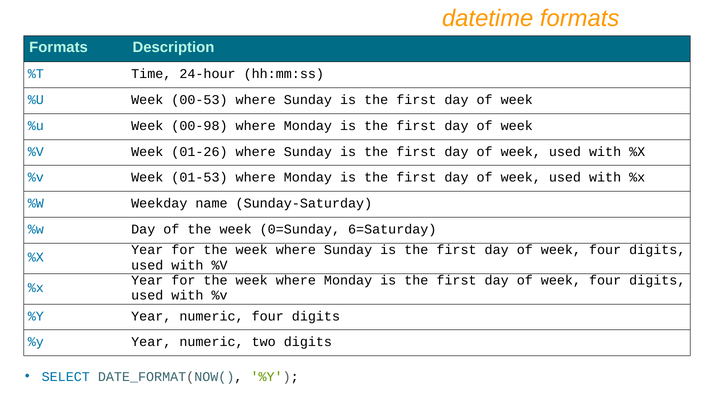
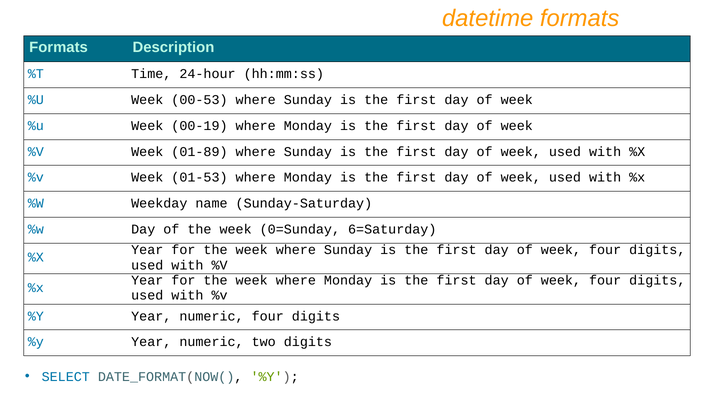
00-98: 00-98 -> 00-19 (199, 126)
01-26: 01-26 -> 01-89 (199, 151)
